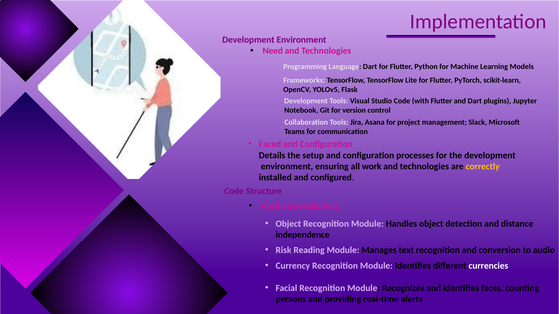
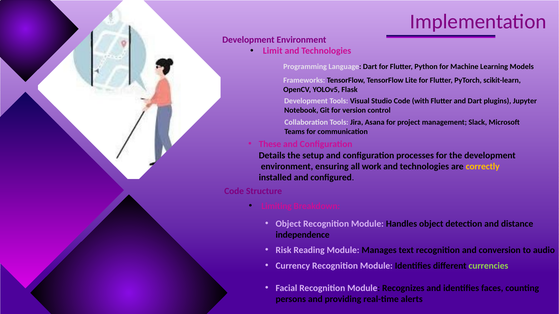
Need: Need -> Limit (273, 51)
Faced: Faced -> These (270, 144)
Positive: Positive -> Limiting (277, 206)
currencies colour: white -> light green (488, 266)
